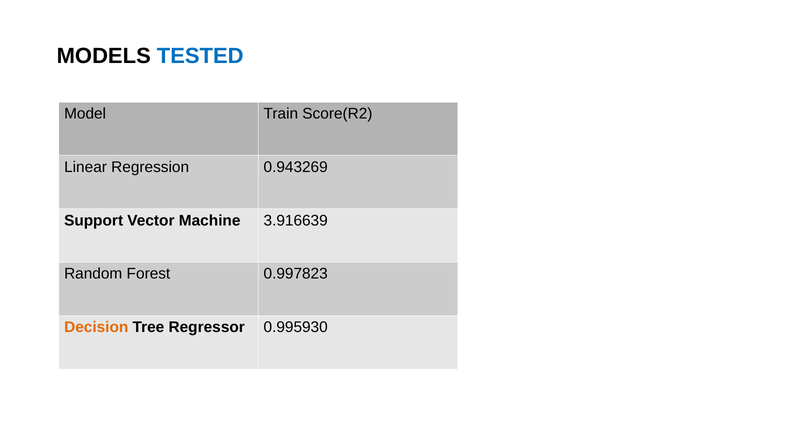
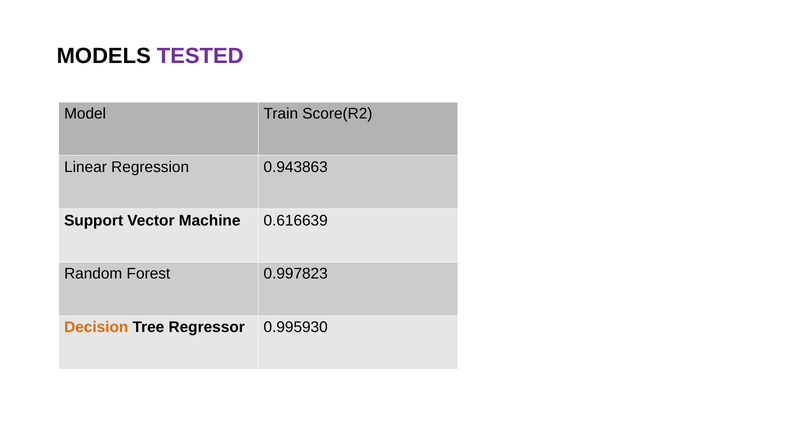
TESTED colour: blue -> purple (200, 56)
0.943269: 0.943269 -> 0.943863 (296, 167)
3.916639: 3.916639 -> 0.616639 (296, 220)
